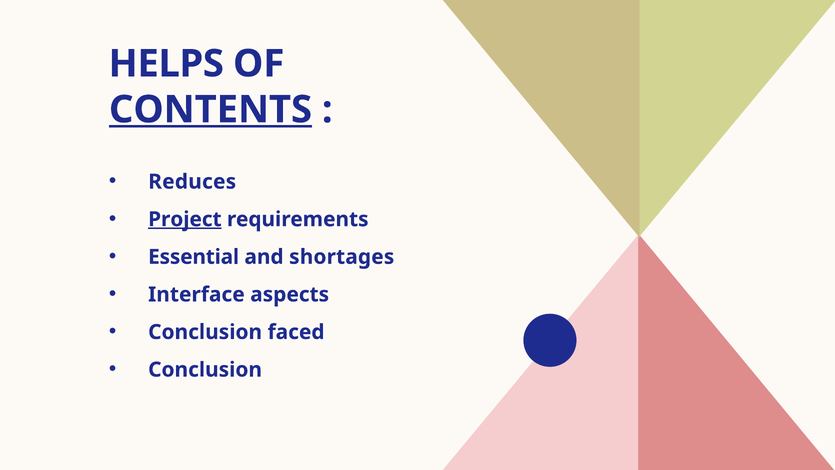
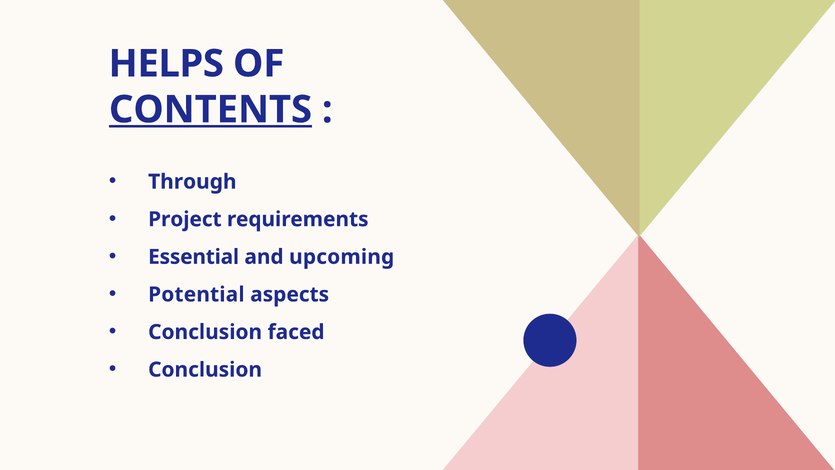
Reduces: Reduces -> Through (192, 182)
Project underline: present -> none (185, 219)
shortages: shortages -> upcoming (342, 257)
Interface: Interface -> Potential (196, 294)
